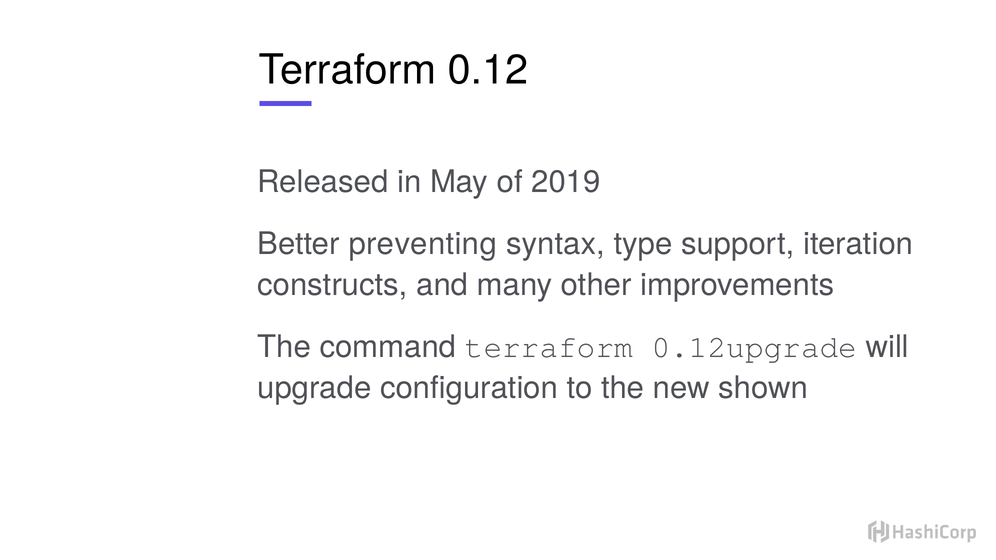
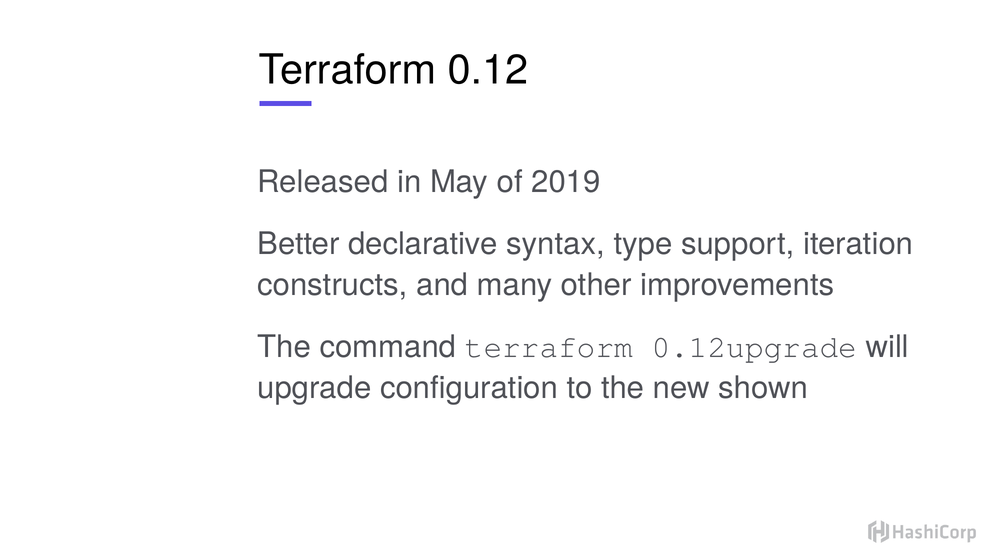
preventing: preventing -> declarative (423, 244)
